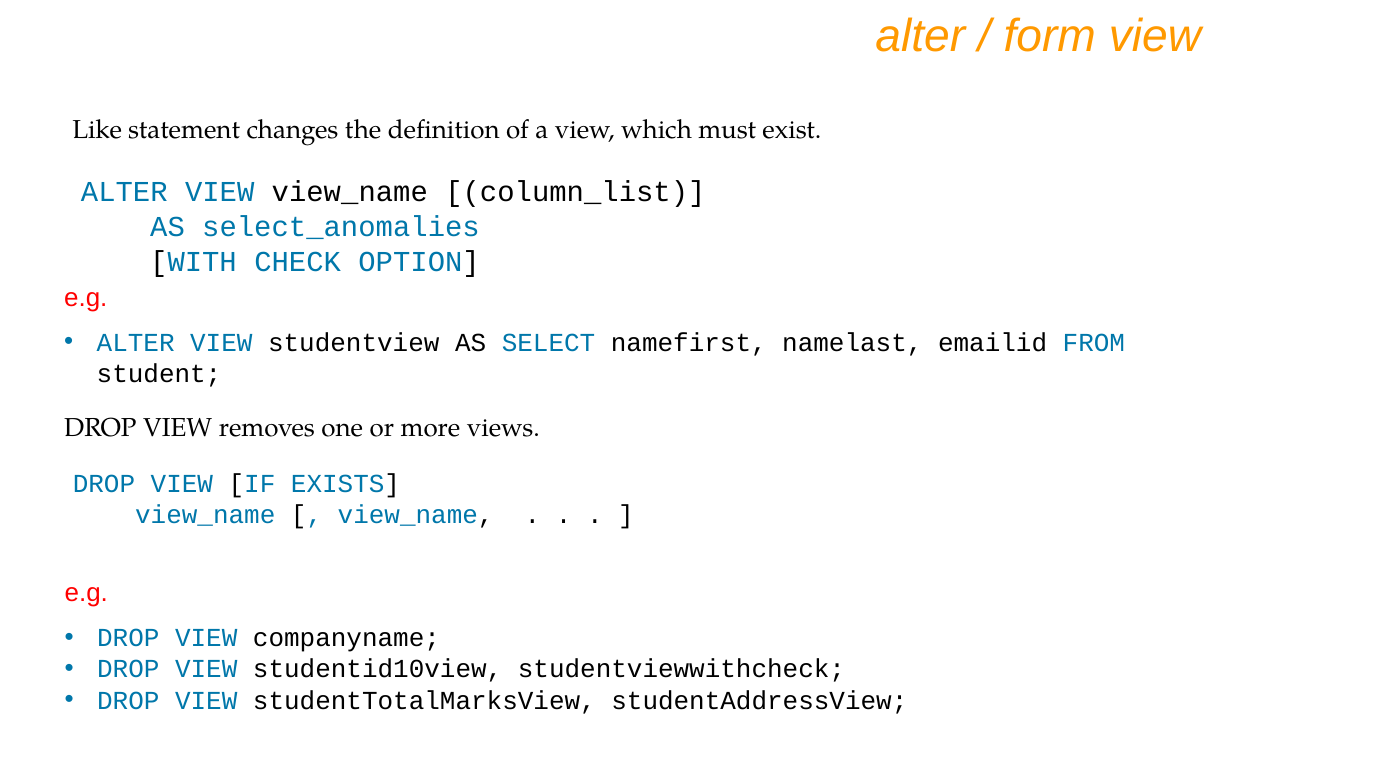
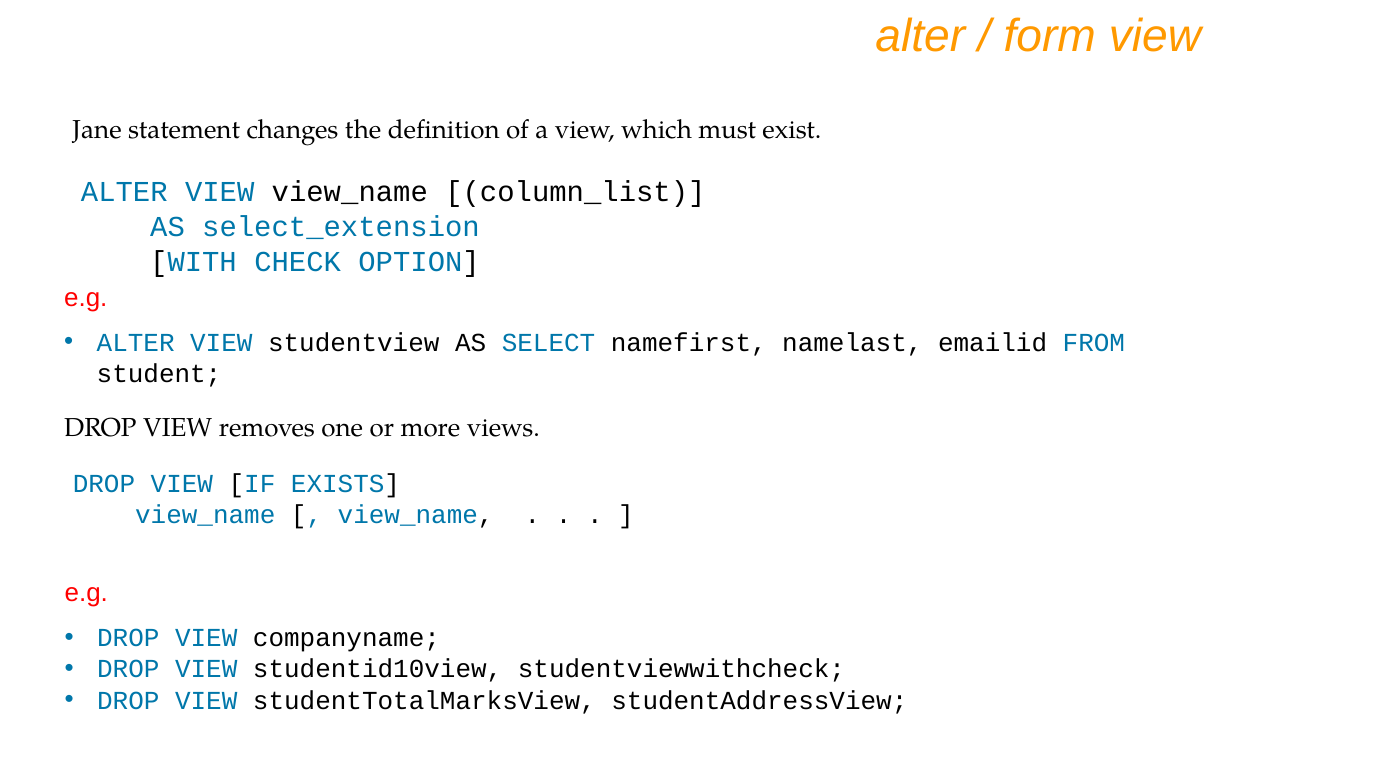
Like: Like -> Jane (97, 130)
select_anomalies: select_anomalies -> select_extension (341, 227)
